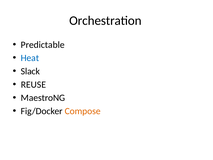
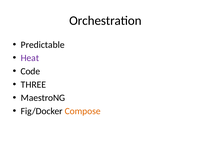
Heat colour: blue -> purple (30, 58)
Slack: Slack -> Code (30, 71)
REUSE: REUSE -> THREE (33, 84)
